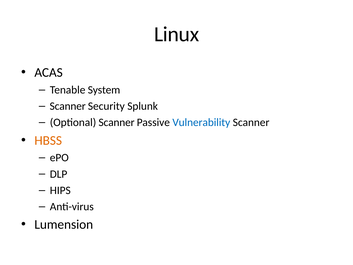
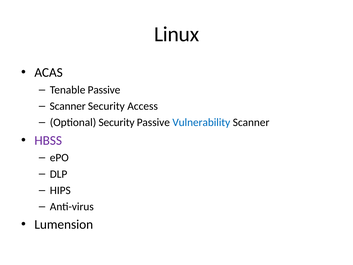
Tenable System: System -> Passive (104, 90)
Splunk: Splunk -> Access (143, 106)
Optional Scanner: Scanner -> Security (117, 122)
HBSS colour: orange -> purple (48, 140)
